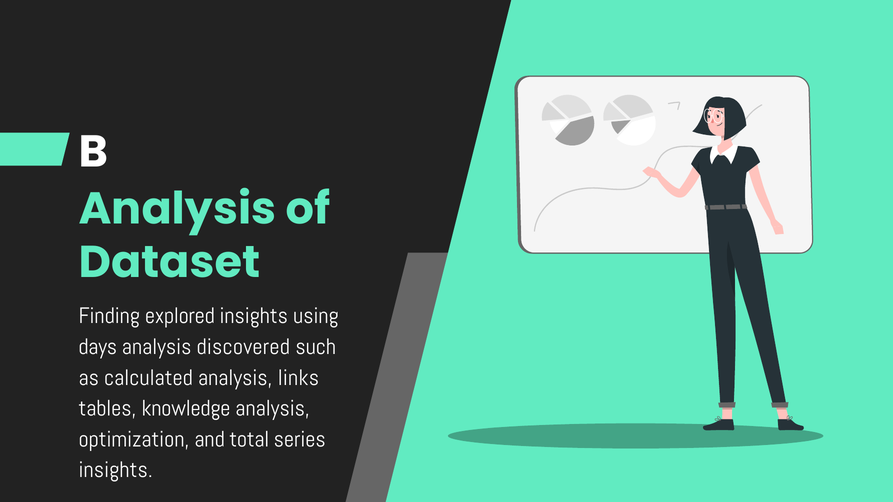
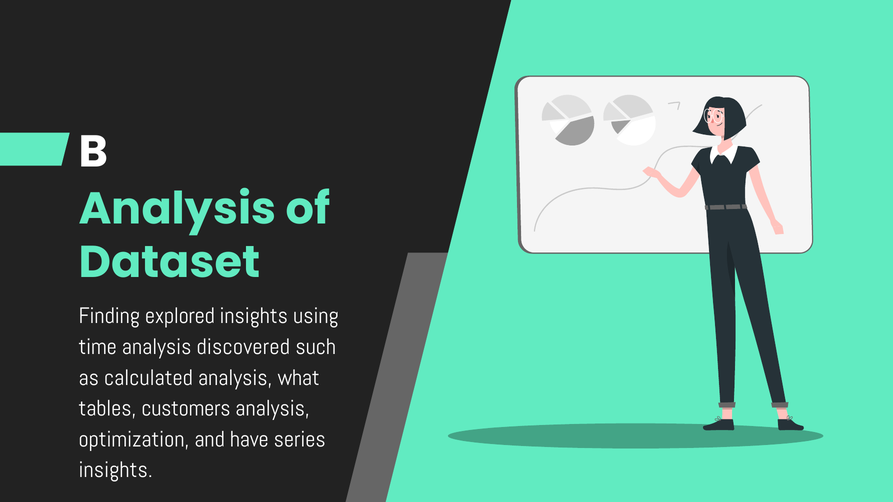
days: days -> time (98, 347)
links: links -> what (299, 378)
knowledge: knowledge -> customers (186, 409)
total: total -> have (249, 440)
